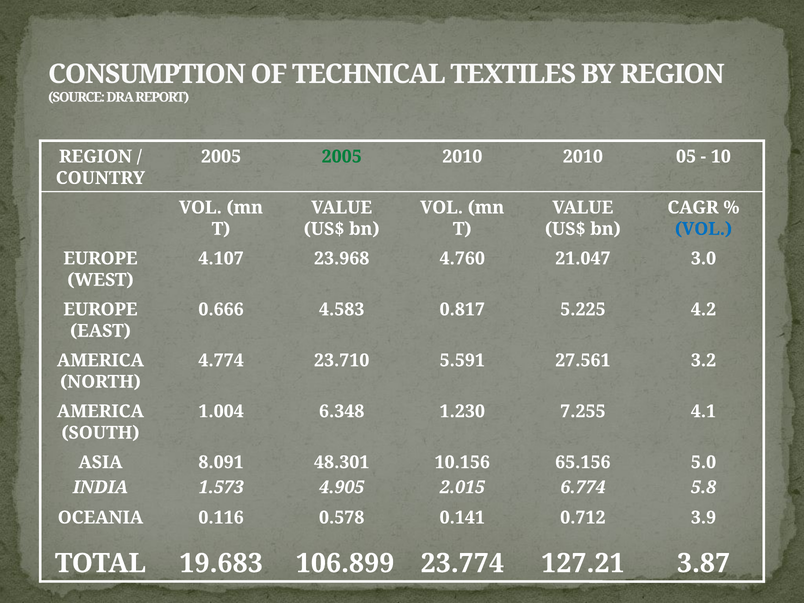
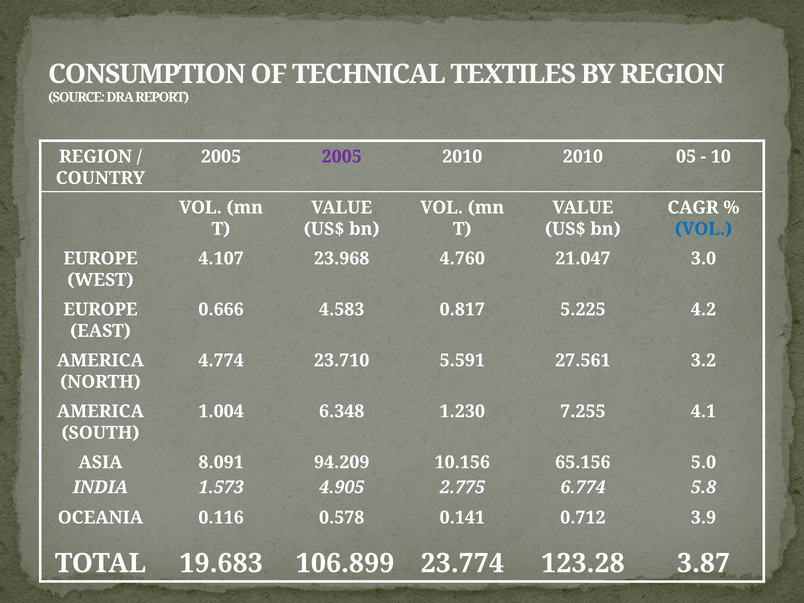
2005 colour: green -> purple (342, 157)
48.301: 48.301 -> 94.209 (342, 462)
2.015: 2.015 -> 2.775 (462, 487)
127.21: 127.21 -> 123.28 (583, 563)
